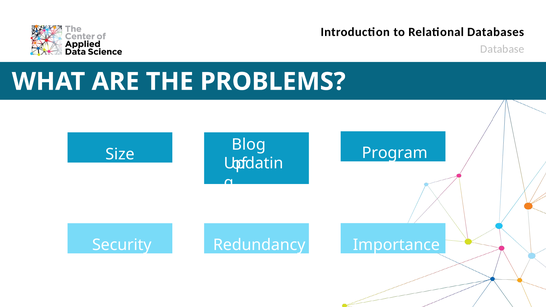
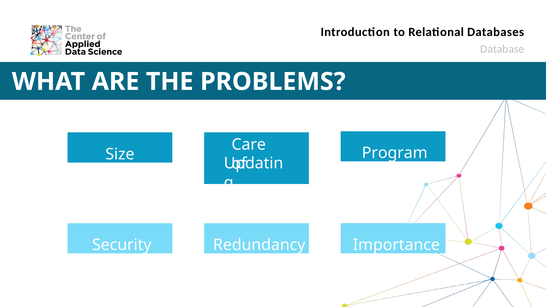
Blog: Blog -> Care (249, 145)
